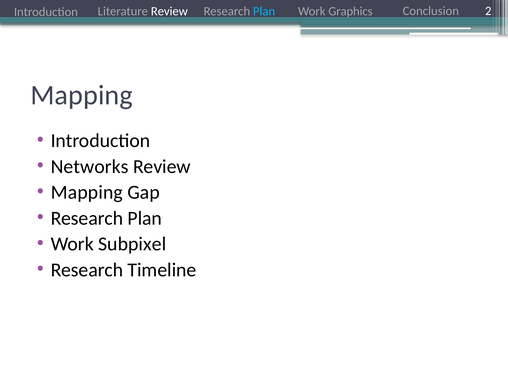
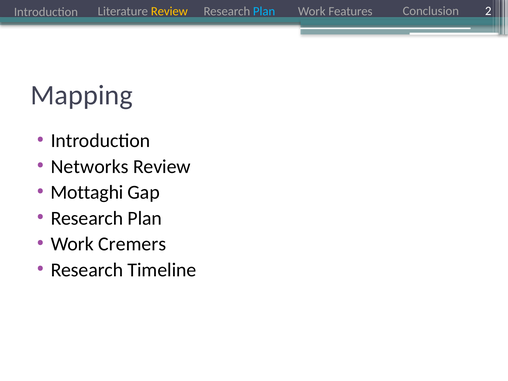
Review colour: white -> yellow (169, 11)
Graphics: Graphics -> Features (350, 11)
Mapping: Mapping -> Mottaghi (87, 192)
Subpixel: Subpixel -> Cremers (132, 244)
